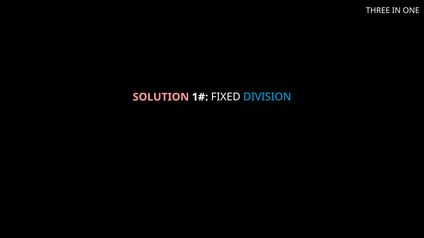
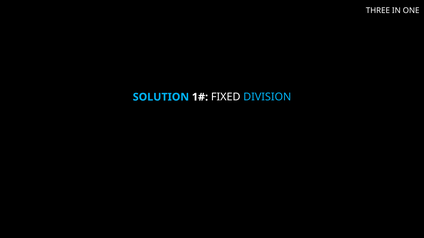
SOLUTION colour: pink -> light blue (161, 97)
